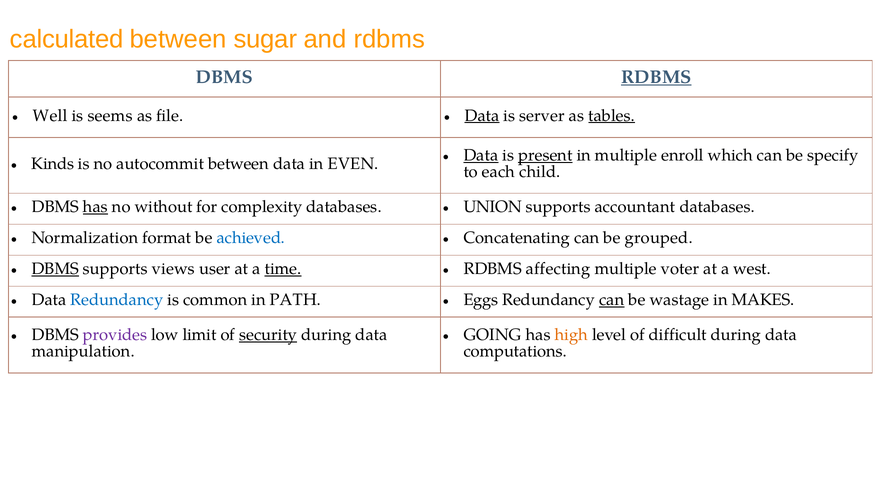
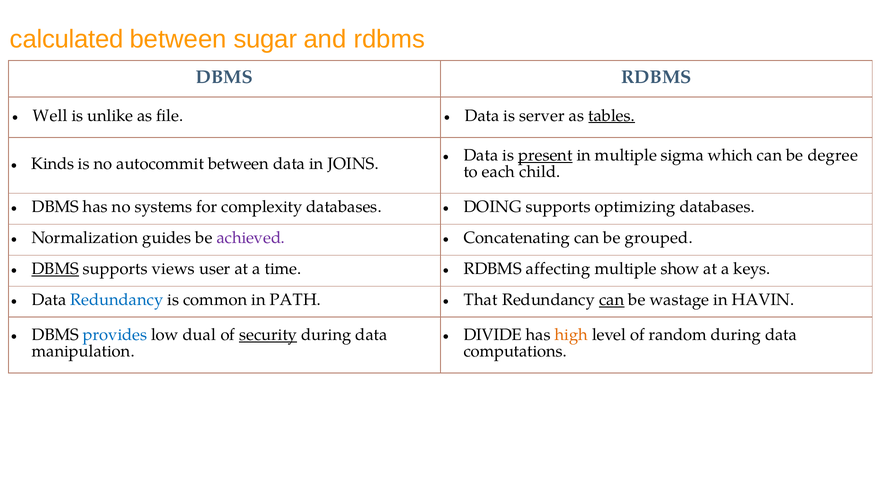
RDBMS underline: present -> none (656, 77)
seems: seems -> unlike (110, 115)
Data underline: present -> none (482, 115)
Data underline: present -> none (481, 155)
enroll: enroll -> sigma (683, 155)
specify: specify -> degree (833, 155)
EVEN: EVEN -> JOINS (353, 164)
has underline: present -> none (95, 207)
without: without -> systems (164, 207)
UNION: UNION -> DOING (493, 207)
accountant: accountant -> optimizing (635, 207)
format: format -> guides (167, 238)
achieved colour: blue -> purple (251, 238)
time underline: present -> none (283, 269)
voter: voter -> show (680, 269)
west: west -> keys (752, 269)
Eggs: Eggs -> That (481, 300)
MAKES: MAKES -> HAVIN (763, 300)
provides colour: purple -> blue (115, 335)
limit: limit -> dual (199, 335)
GOING: GOING -> DIVIDE (493, 335)
difficult: difficult -> random (678, 335)
